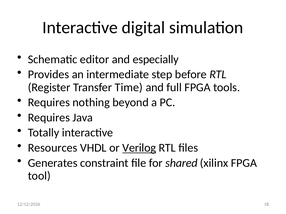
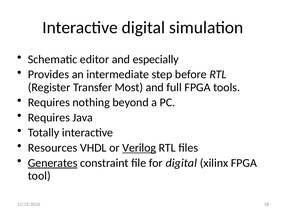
Time: Time -> Most (129, 87)
Generates underline: none -> present (53, 163)
for shared: shared -> digital (181, 163)
